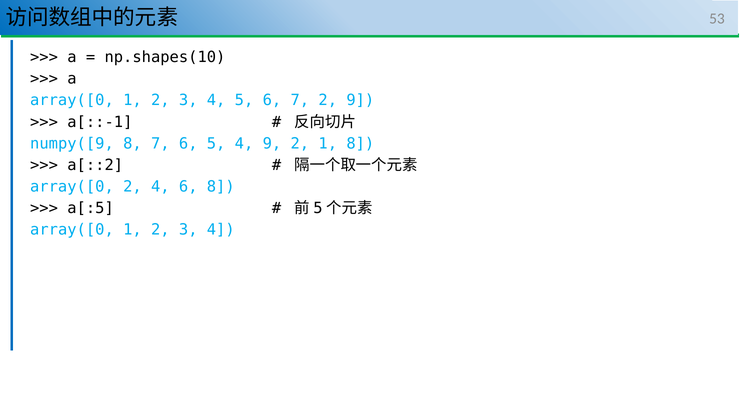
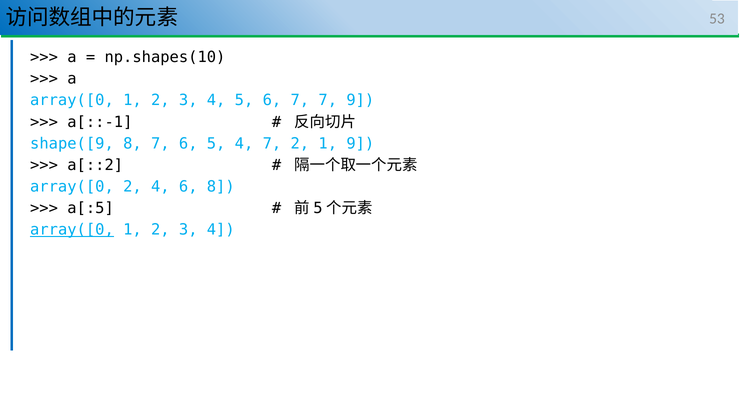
7 2: 2 -> 7 (328, 100)
numpy([9: numpy([9 -> shape([9 (72, 144)
4 9: 9 -> 7 (272, 144)
1 8: 8 -> 9 (360, 144)
array([0 underline: none -> present (72, 230)
